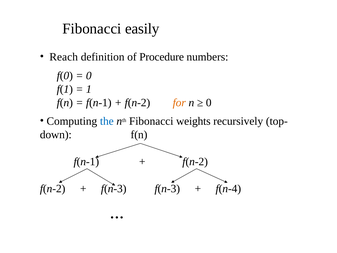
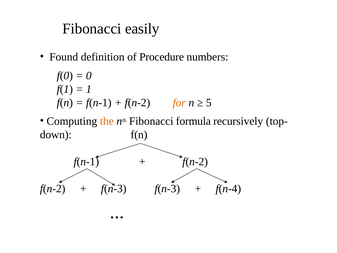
Reach: Reach -> Found (64, 57)
0: 0 -> 5 (209, 102)
the colour: blue -> orange (107, 121)
weights: weights -> formula (193, 121)
